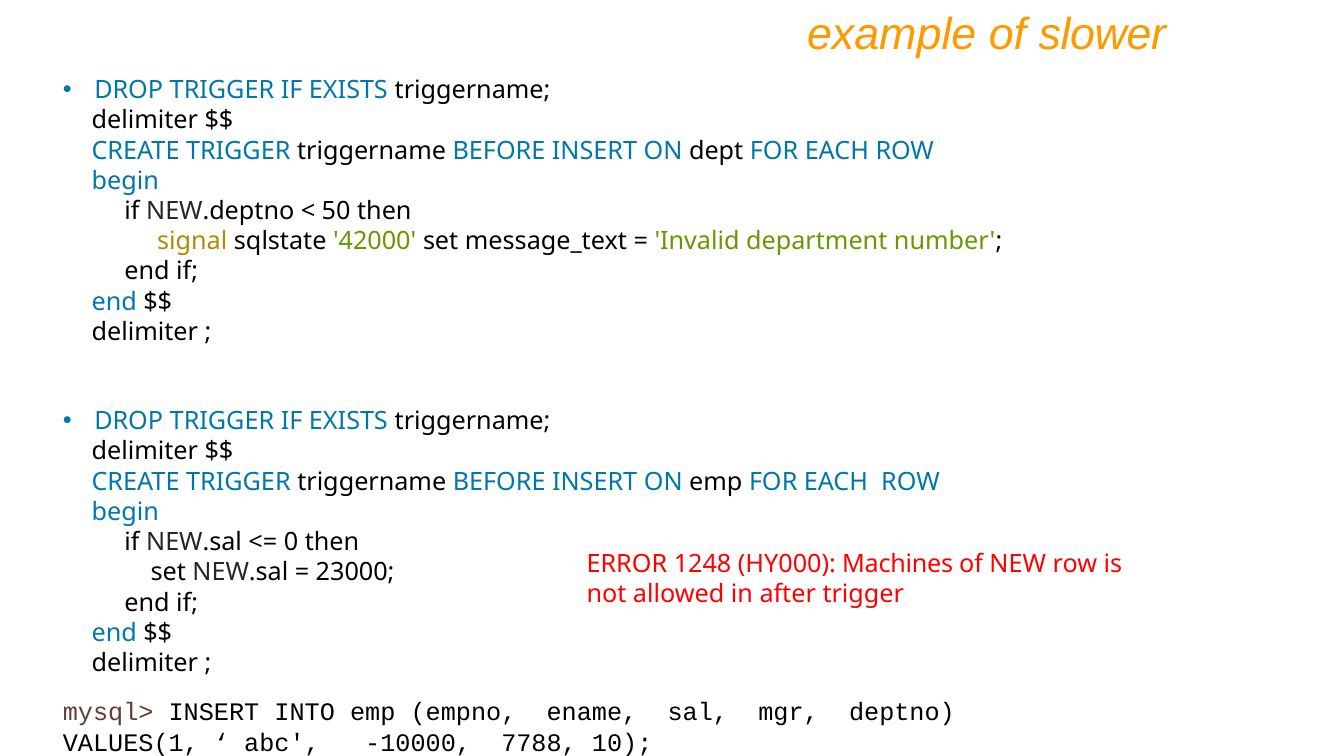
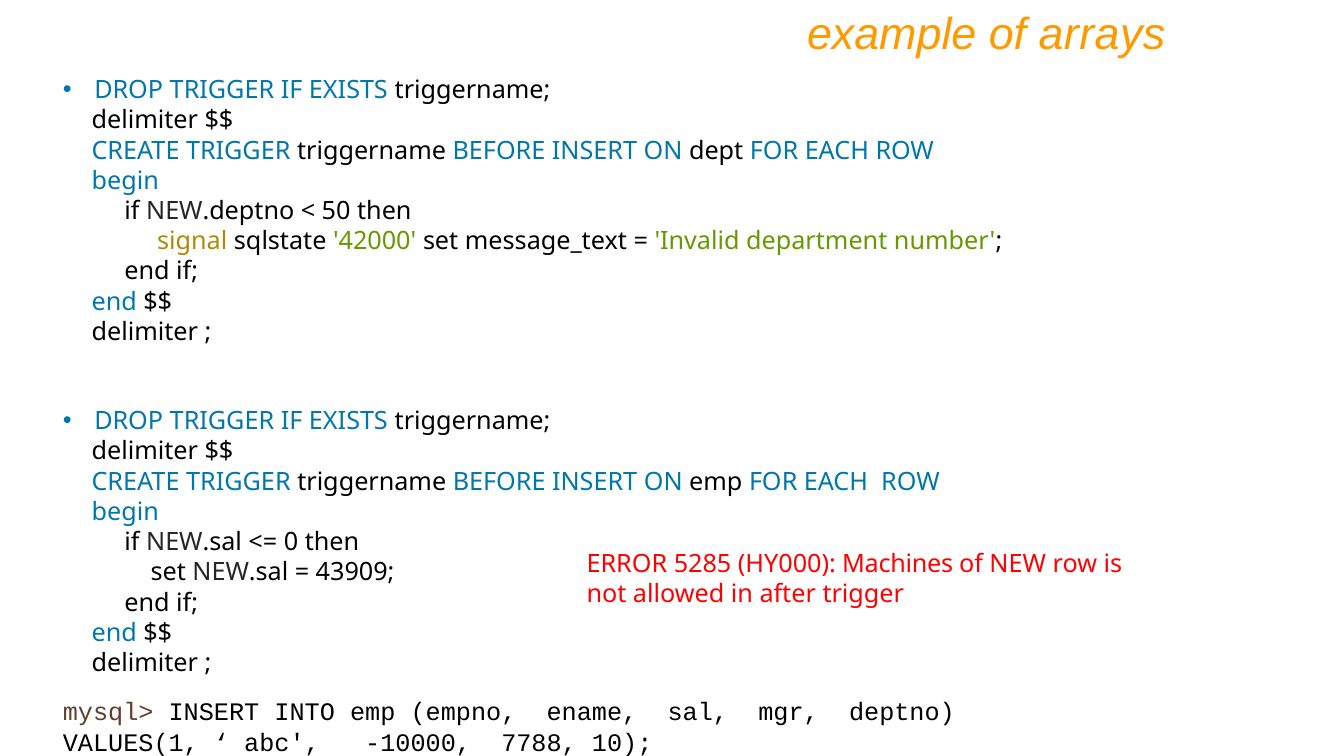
slower: slower -> arrays (1102, 35)
1248: 1248 -> 5285 (703, 564)
23000: 23000 -> 43909 (355, 572)
